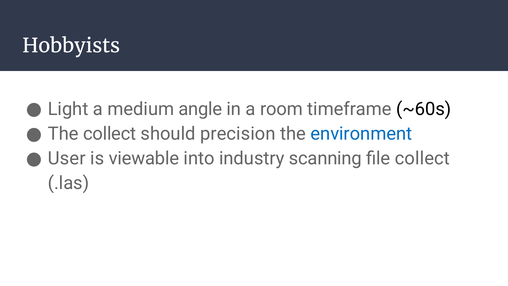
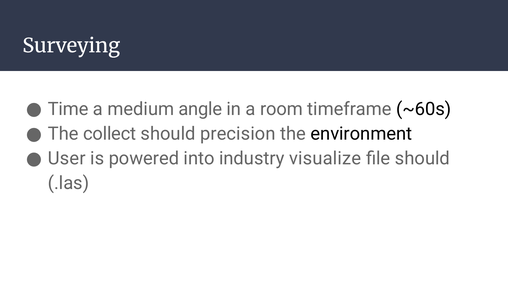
Hobbyists: Hobbyists -> Surveying (71, 46)
Light: Light -> Time (68, 109)
environment colour: blue -> black (361, 134)
viewable: viewable -> powered (144, 158)
scanning: scanning -> visualize (325, 158)
file collect: collect -> should (422, 158)
